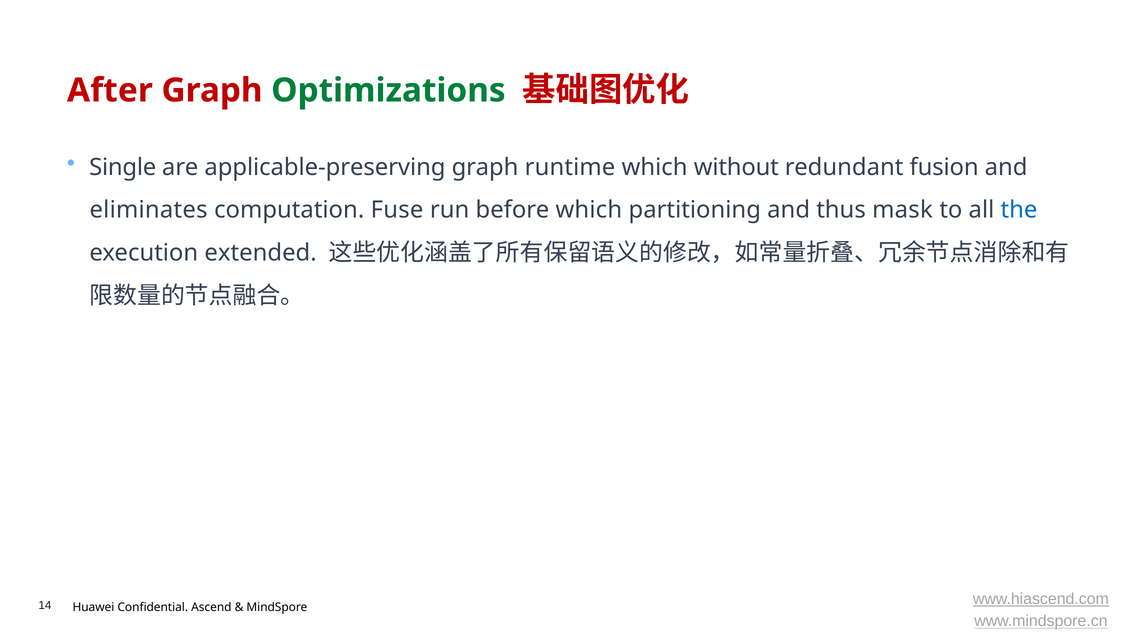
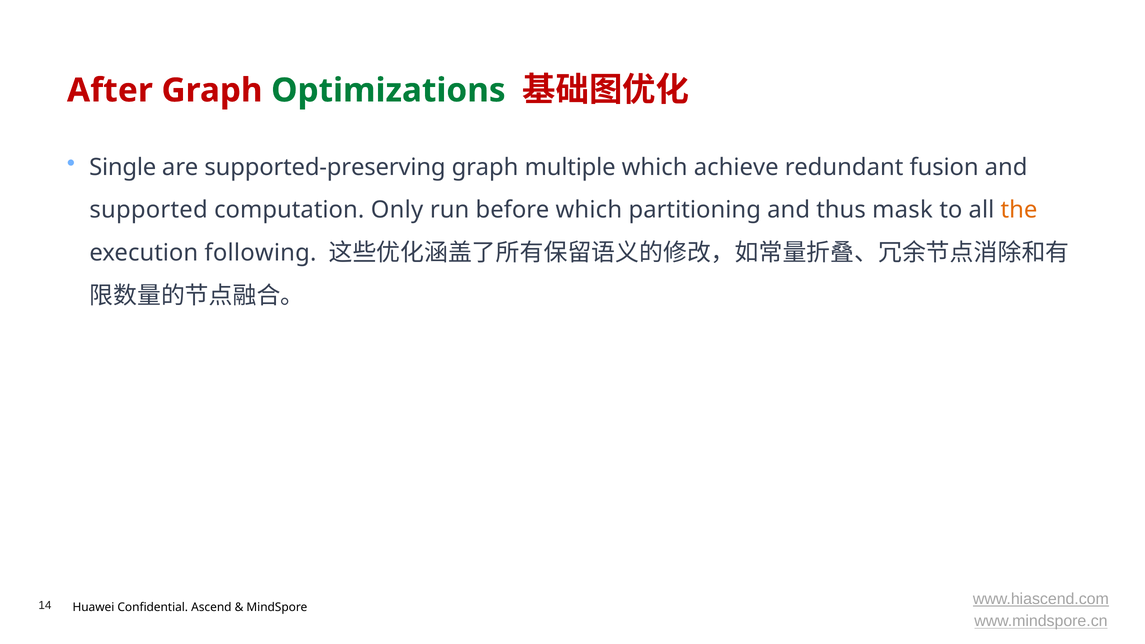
applicable-preserving: applicable-preserving -> supported-preserving (325, 167)
runtime: runtime -> multiple (570, 167)
without: without -> achieve (736, 167)
eliminates: eliminates -> supported (149, 210)
Fuse: Fuse -> Only (397, 210)
the colour: blue -> orange (1019, 210)
extended: extended -> following (260, 253)
